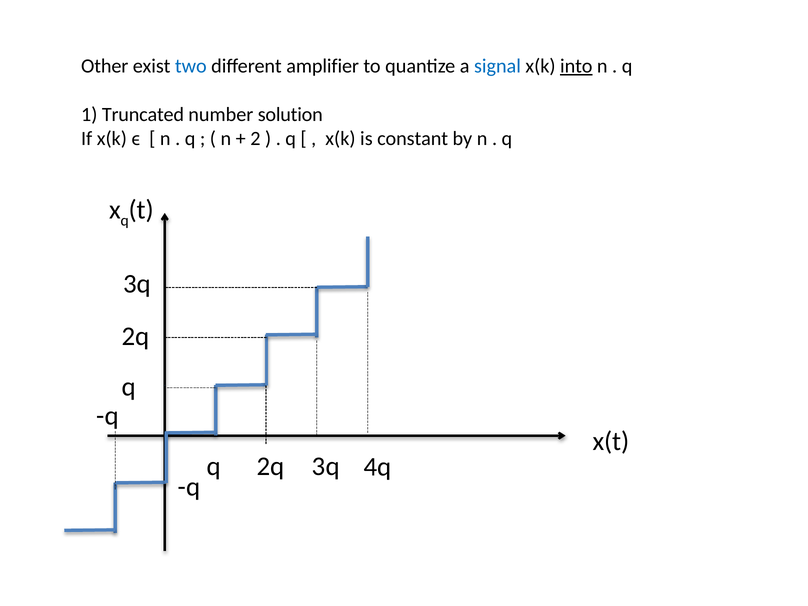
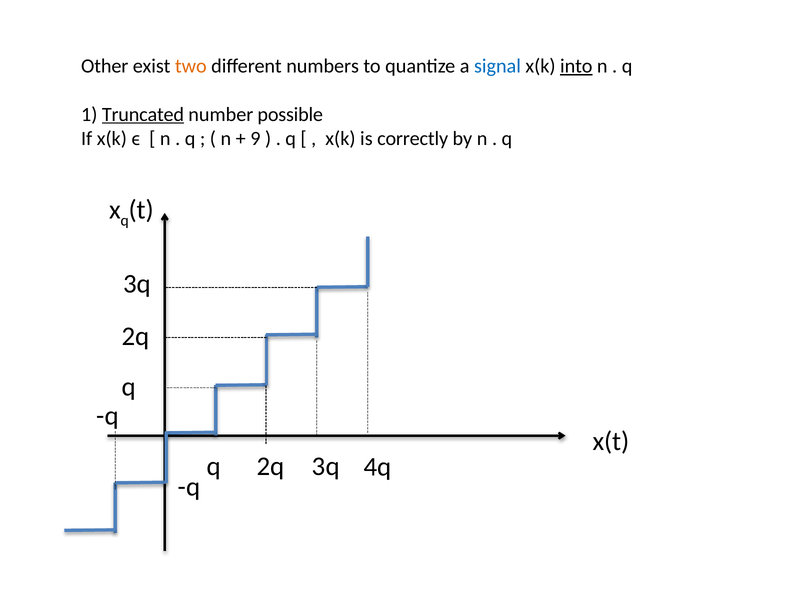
two colour: blue -> orange (191, 66)
amplifier: amplifier -> numbers (323, 66)
Truncated underline: none -> present (143, 114)
solution: solution -> possible (290, 114)
2: 2 -> 9 (255, 139)
constant: constant -> correctly (413, 139)
